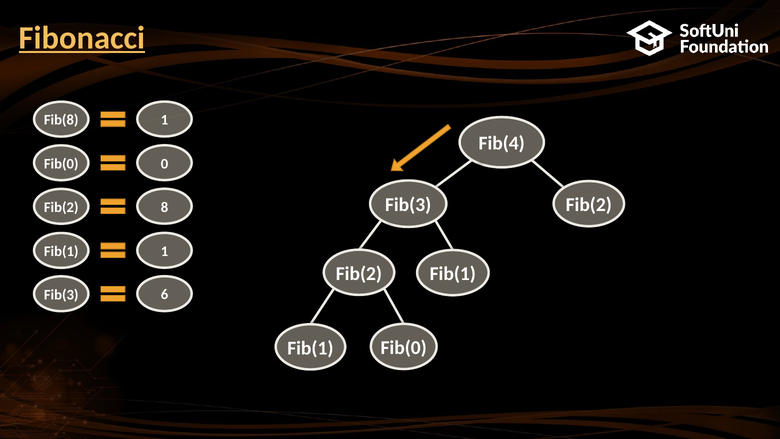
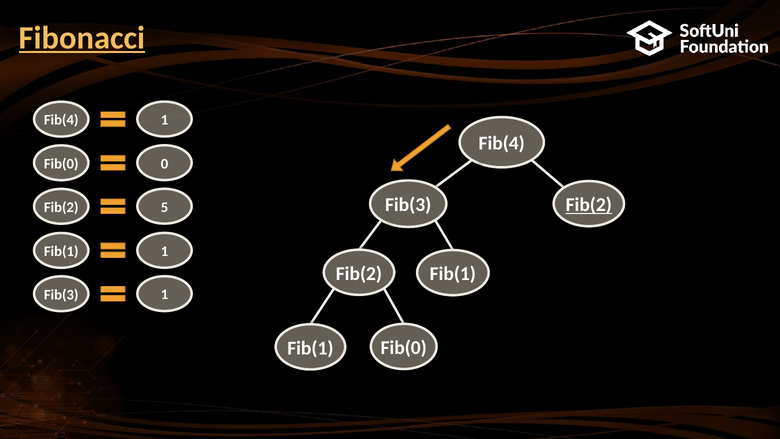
Fib(8: Fib(8 -> Fib(4 (61, 120)
Fib(2 underline: none -> present (589, 205)
8: 8 -> 5 (164, 207)
Fib(3 6: 6 -> 1 (164, 295)
